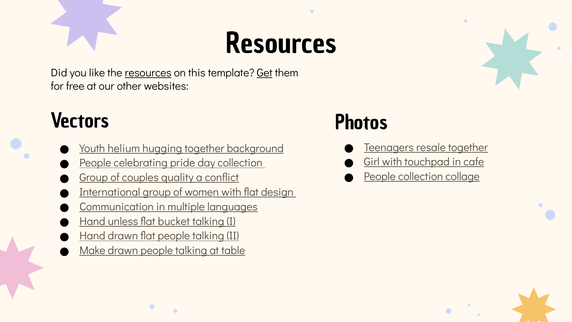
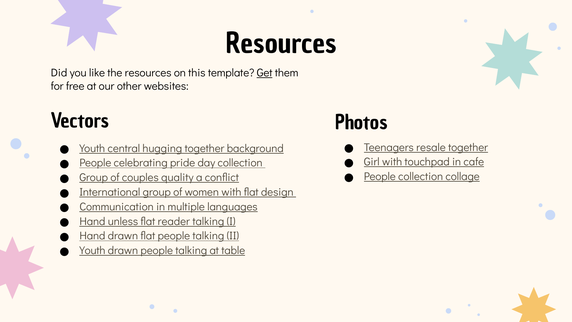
resources underline: present -> none (148, 73)
helium: helium -> central (124, 148)
bucket: bucket -> reader (174, 221)
Make: Make -> Youth (92, 250)
